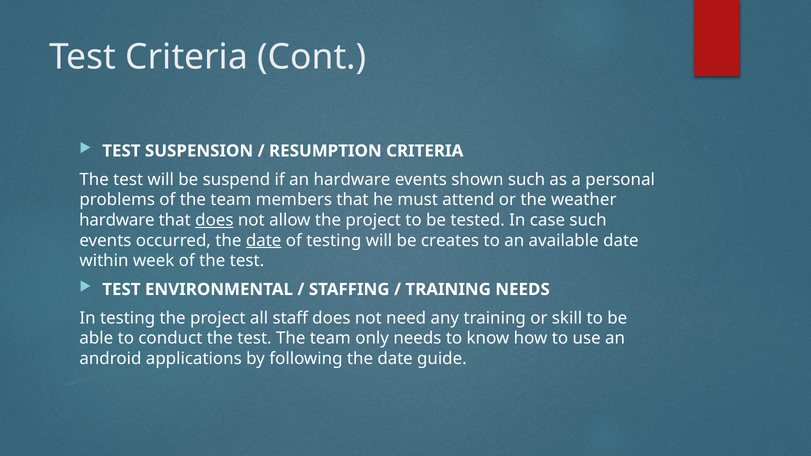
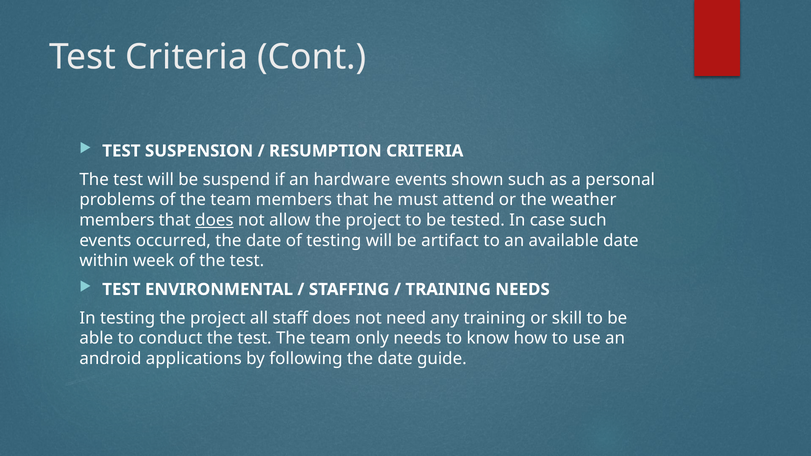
hardware: hardware -> members (117, 220)
date underline: present -> none (264, 241)
creates: creates -> artifact (450, 241)
